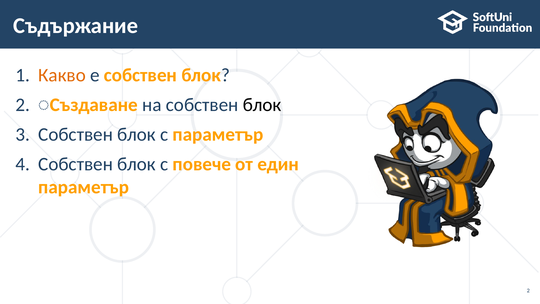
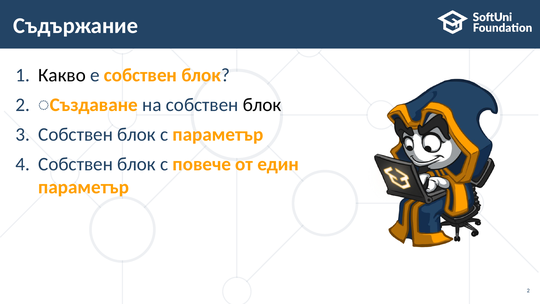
Какво colour: orange -> black (62, 75)
